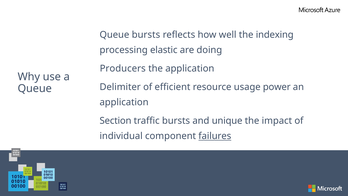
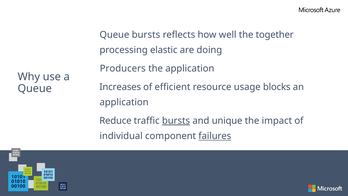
indexing: indexing -> together (275, 35)
Delimiter: Delimiter -> Increases (120, 87)
power: power -> blocks (277, 87)
Section: Section -> Reduce (115, 121)
bursts underline: none -> present (176, 121)
